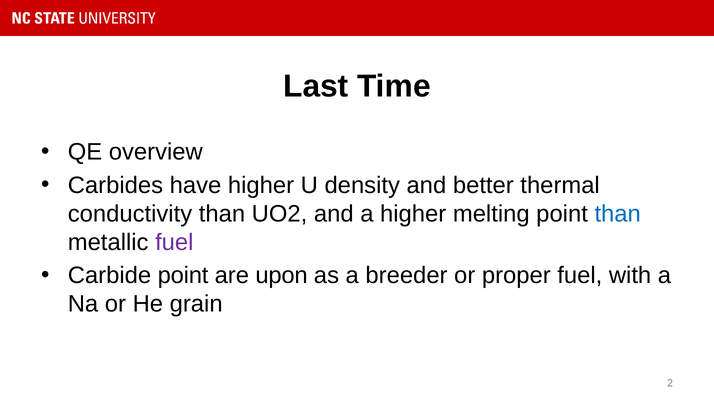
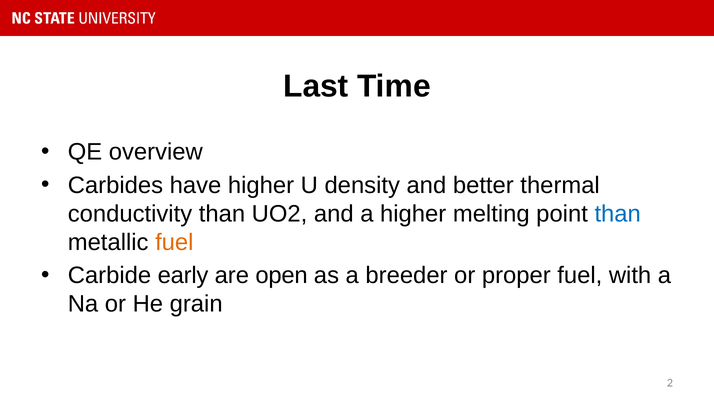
fuel colour: purple -> orange (174, 243)
Carbide point: point -> early (183, 276)
upon: upon -> open (282, 276)
